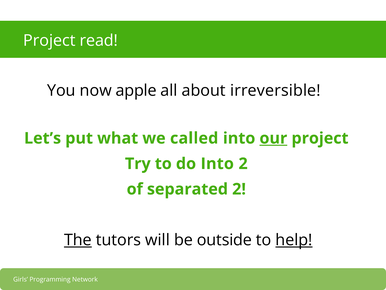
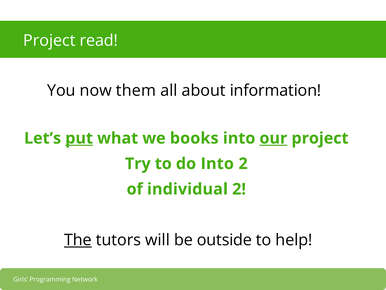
apple: apple -> them (136, 90)
irreversible: irreversible -> information (276, 90)
put underline: none -> present (79, 138)
called: called -> books (194, 138)
separated: separated -> individual (187, 189)
help underline: present -> none (294, 240)
